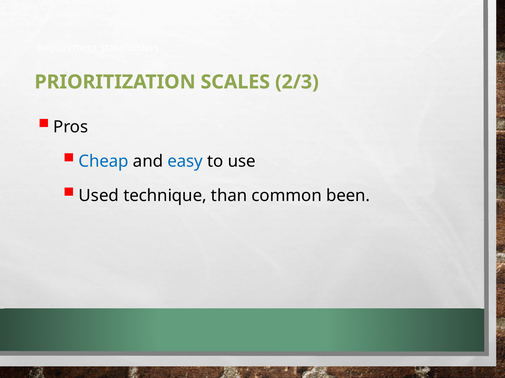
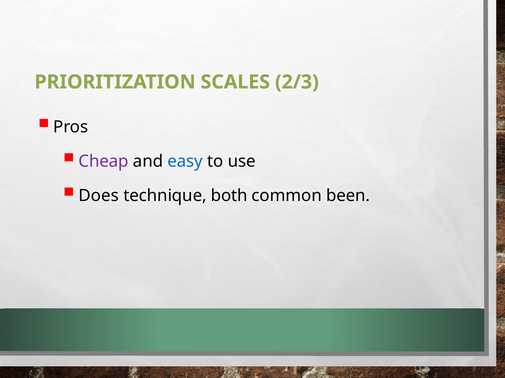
Cheap colour: blue -> purple (104, 162)
Used: Used -> Does (99, 196)
than: than -> both (229, 196)
